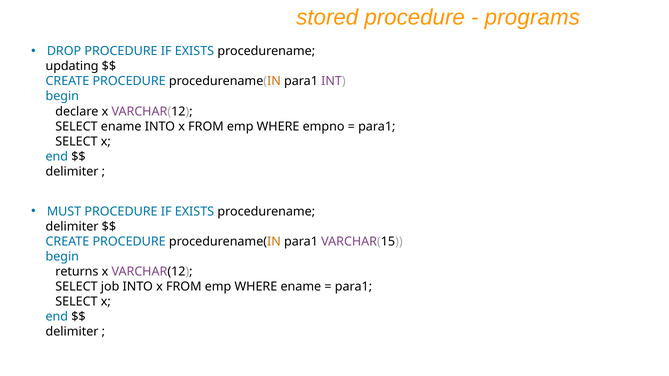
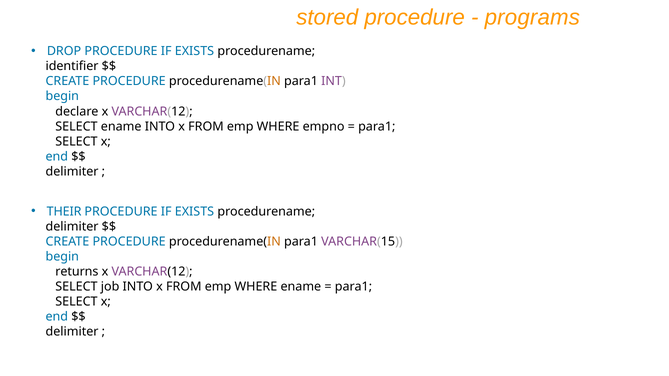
updating: updating -> identifier (72, 66)
MUST: MUST -> THEIR (64, 212)
